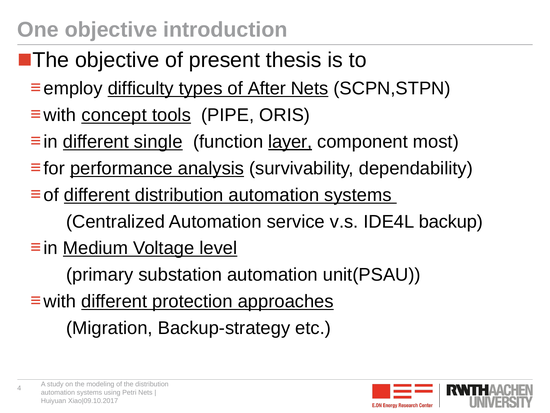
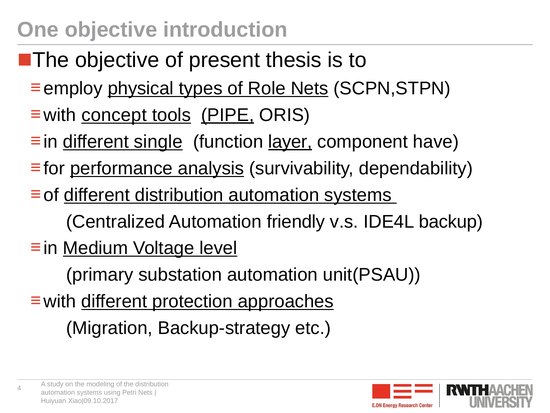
difficulty: difficulty -> physical (141, 88)
After: After -> Role (267, 88)
PIPE underline: none -> present (228, 115)
most: most -> have (436, 142)
service: service -> friendly (296, 221)
